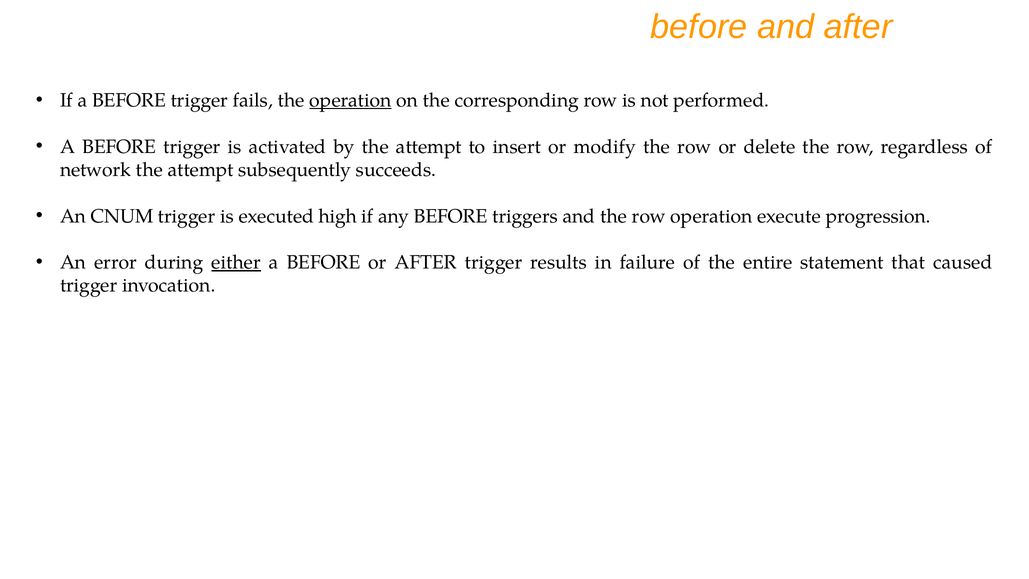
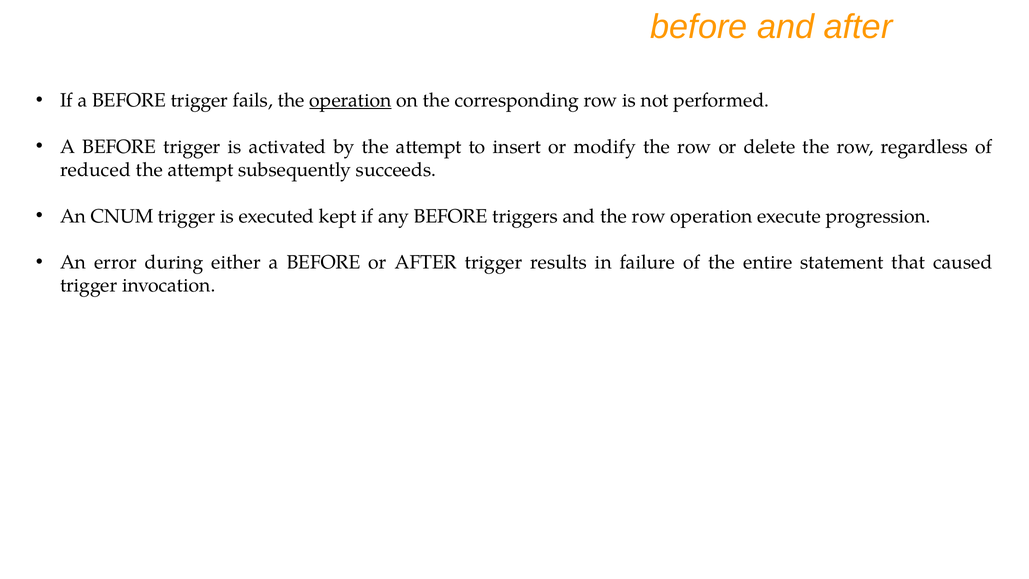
network: network -> reduced (95, 170)
high: high -> kept (338, 216)
either underline: present -> none (236, 262)
